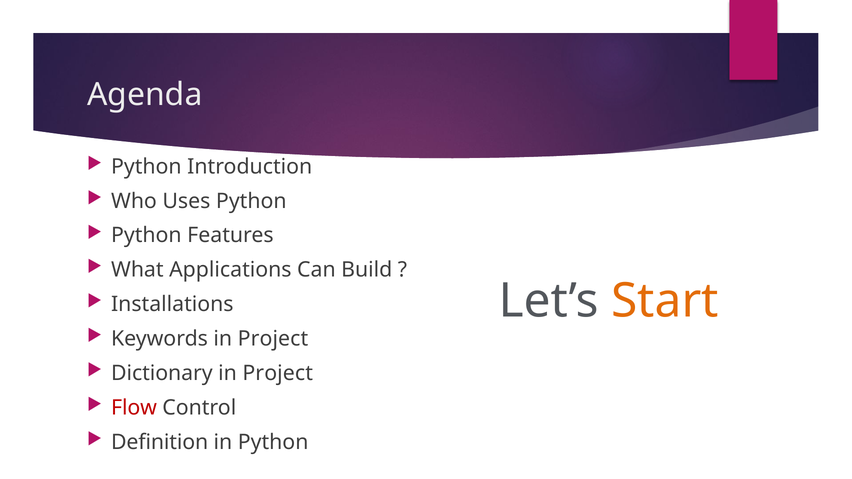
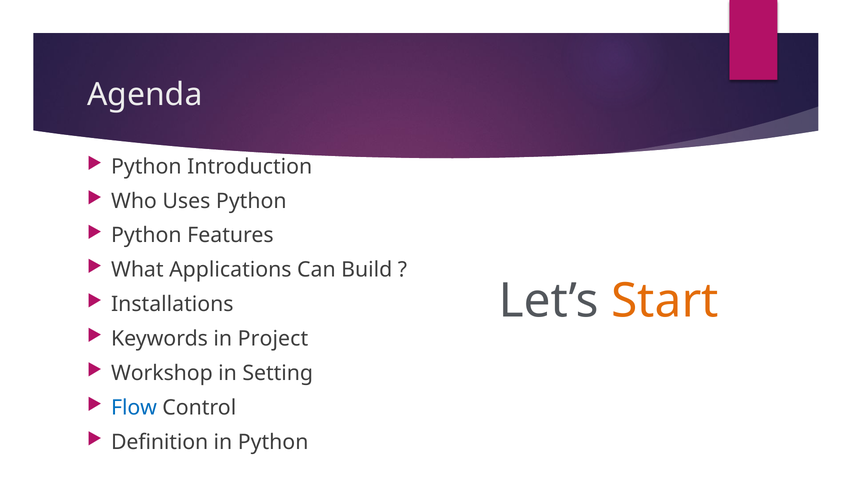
Dictionary: Dictionary -> Workshop (162, 373)
Project: Project -> Setting (278, 373)
Flow colour: red -> blue (134, 408)
